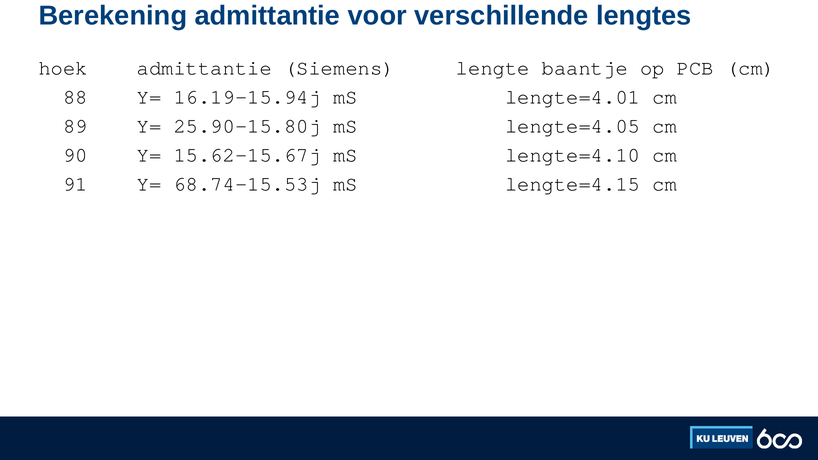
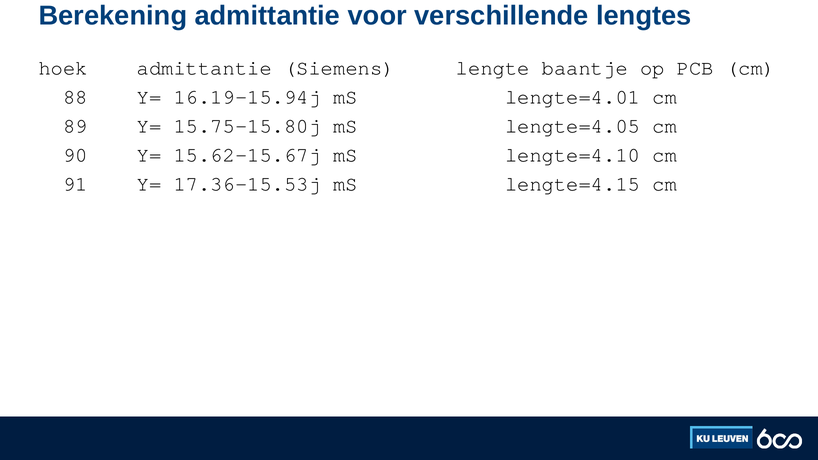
25.90-15.80j: 25.90-15.80j -> 15.75-15.80j (247, 126)
68.74-15.53j: 68.74-15.53j -> 17.36-15.53j (247, 184)
